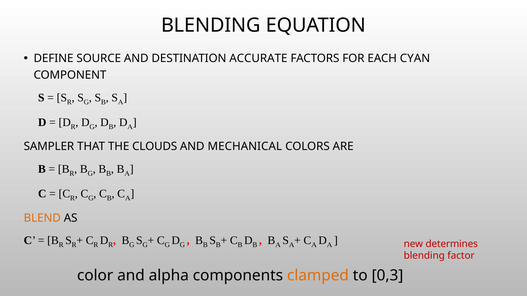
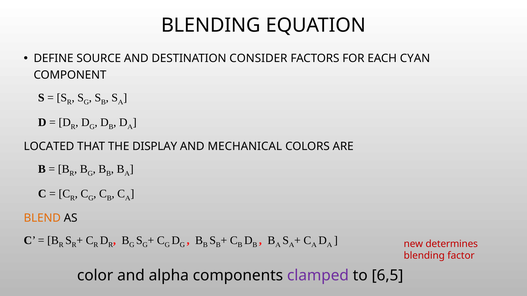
ACCURATE: ACCURATE -> CONSIDER (258, 59)
SAMPLER: SAMPLER -> LOCATED (49, 147)
CLOUDS: CLOUDS -> DISPLAY (155, 147)
clamped colour: orange -> purple (318, 276)
0,3: 0,3 -> 6,5 (387, 276)
